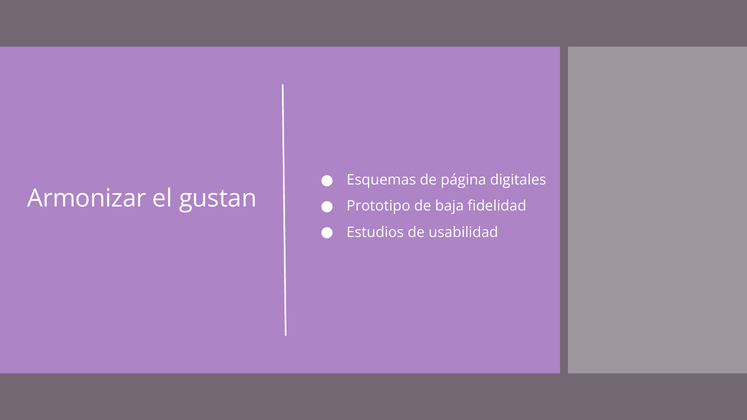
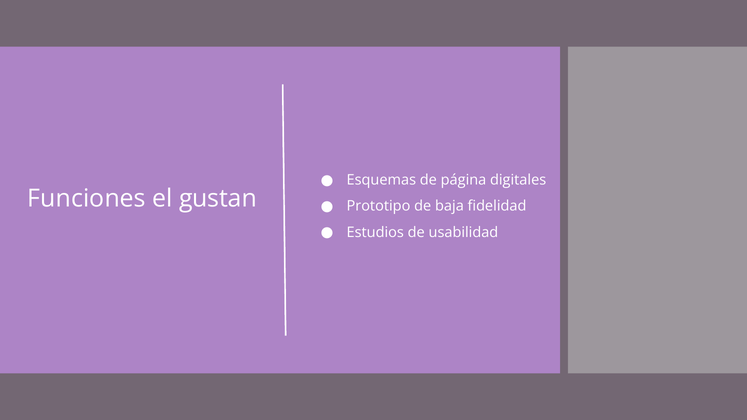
Armonizar: Armonizar -> Funciones (87, 199)
